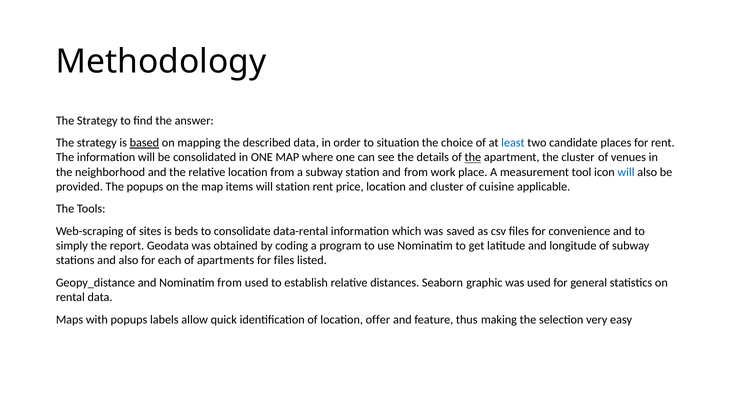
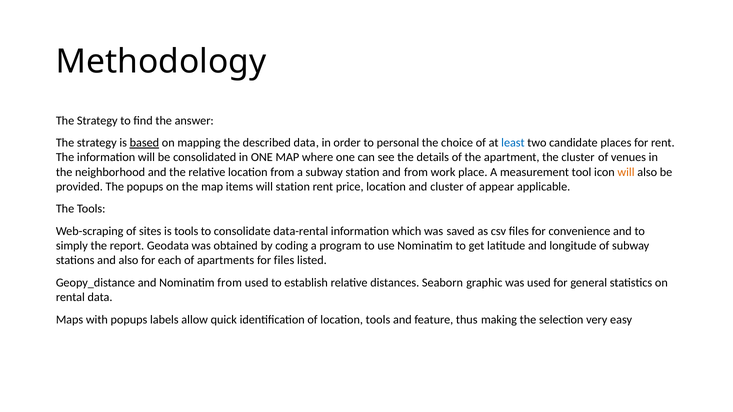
situation: situation -> personal (398, 143)
the underline: present -> none (473, 158)
will colour: blue -> orange (626, 172)
cuisine: cuisine -> appear (497, 187)
is beds: beds -> tools (186, 231)
location offer: offer -> tools (378, 320)
